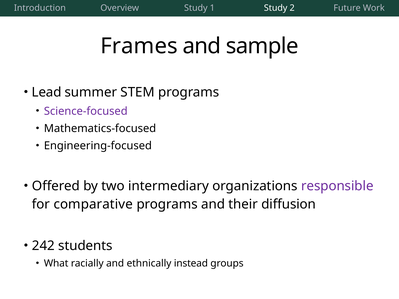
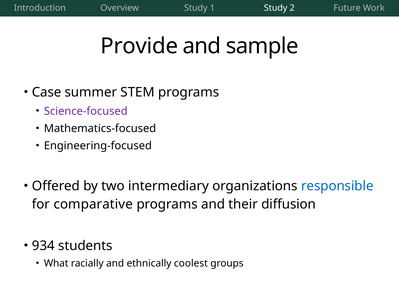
Frames: Frames -> Provide (139, 46)
Lead: Lead -> Case (47, 92)
responsible colour: purple -> blue (337, 186)
242: 242 -> 934 (43, 246)
instead: instead -> coolest (191, 264)
